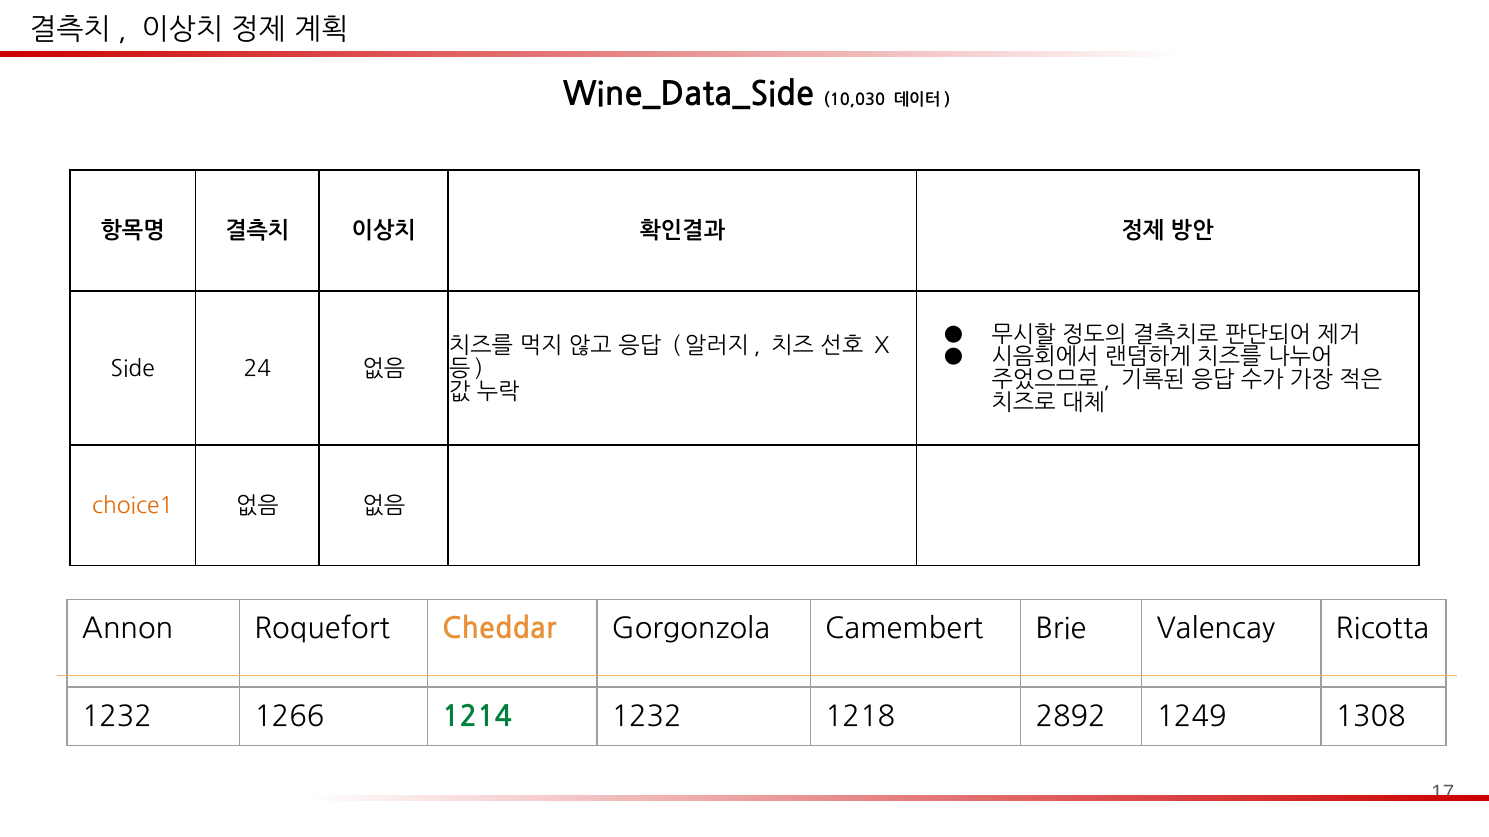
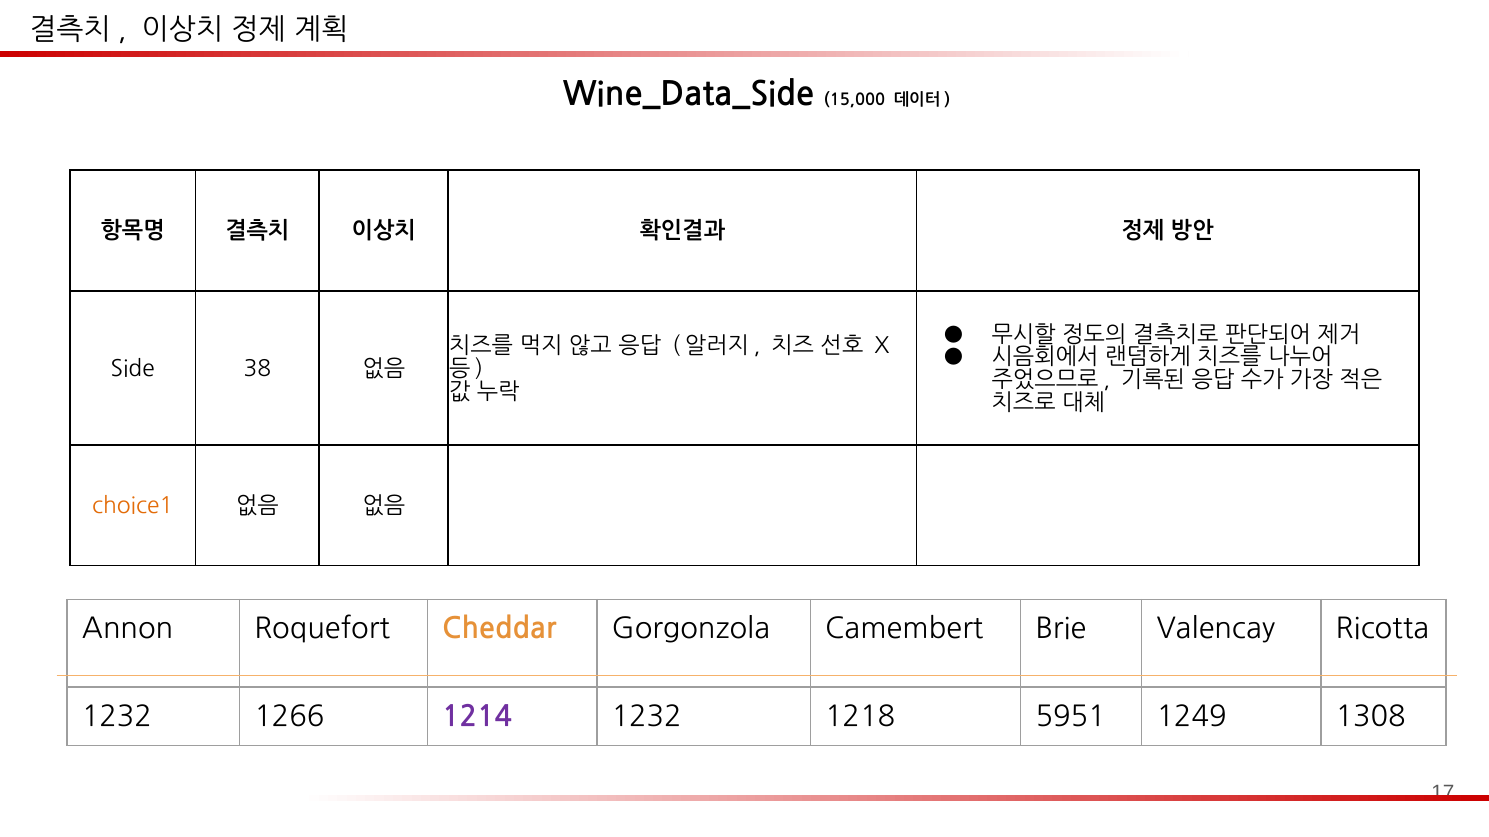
10,030: 10,030 -> 15,000 (855, 100)
24: 24 -> 38 (257, 369)
1214 colour: green -> purple (477, 717)
2892: 2892 -> 5951 (1071, 718)
